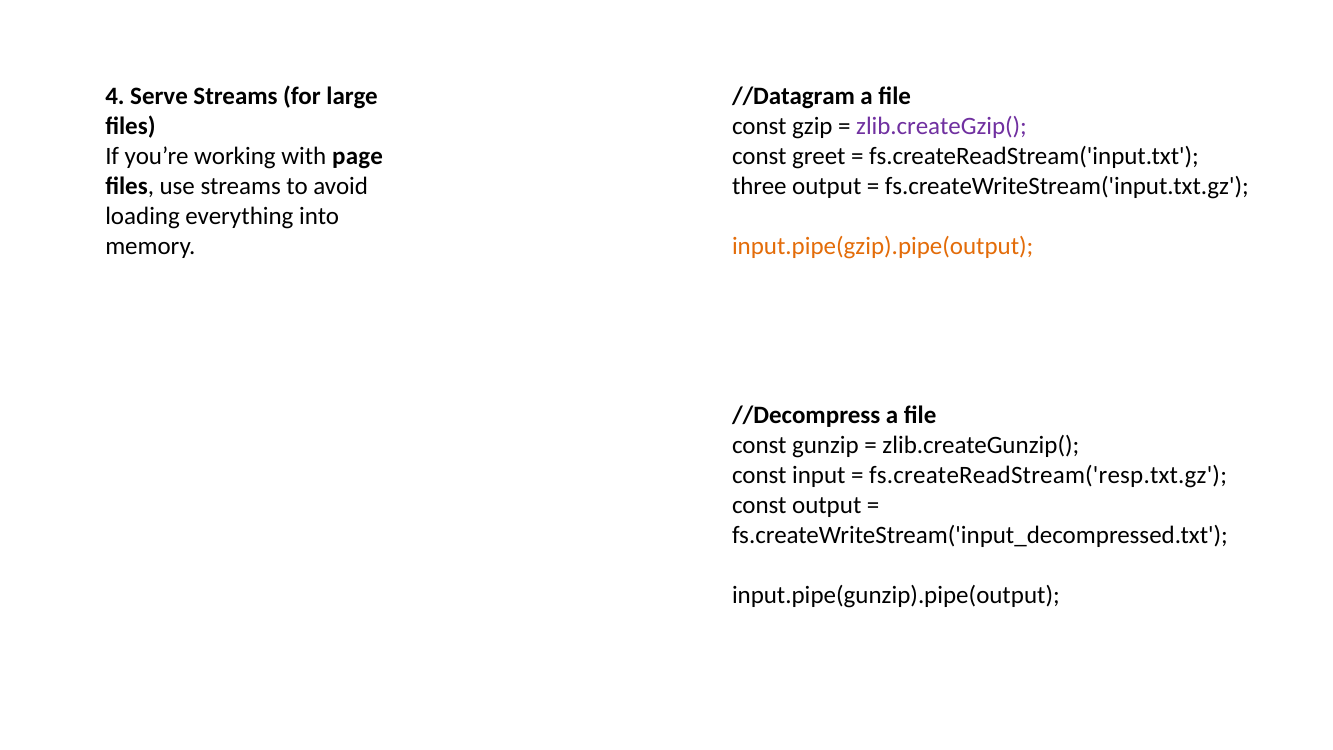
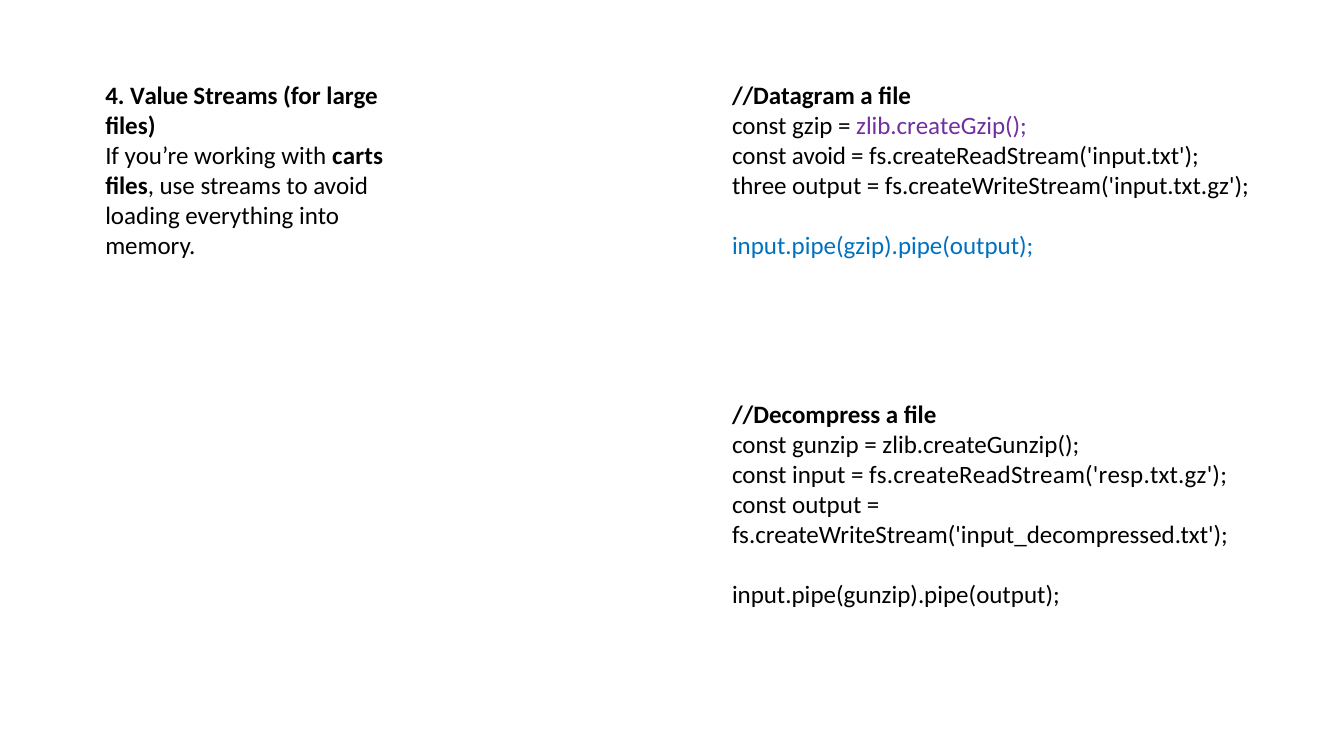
Serve: Serve -> Value (159, 97)
page: page -> carts (358, 157)
const greet: greet -> avoid (819, 157)
input.pipe(gzip).pipe(output colour: orange -> blue (883, 246)
